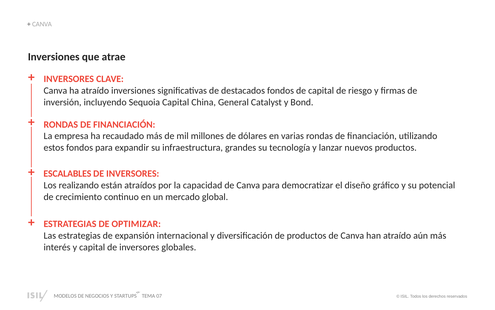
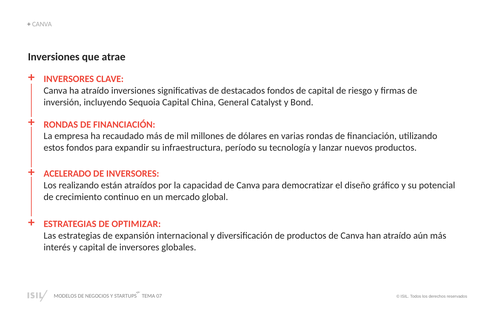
grandes: grandes -> período (241, 147)
ESCALABLES: ESCALABLES -> ACELERADO (67, 173)
